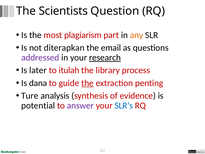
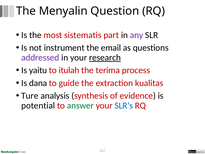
Scientists: Scientists -> Menyalin (63, 11)
plagiarism: plagiarism -> sistematis (83, 35)
any colour: orange -> purple (137, 35)
diterapkan: diterapkan -> instrument (64, 48)
later: later -> yaitu (38, 70)
library: library -> terima (108, 70)
the underline: present -> none (87, 83)
penting: penting -> kualitas (149, 83)
answer colour: purple -> green (80, 105)
